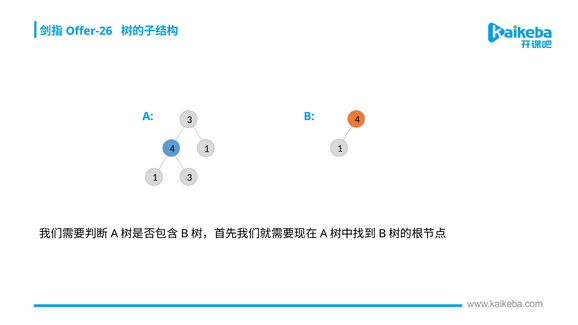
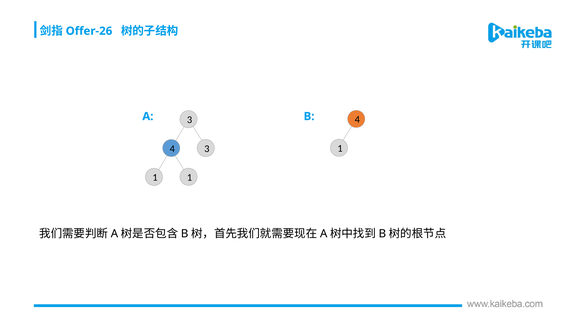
1: 1 -> 3 (207, 149)
1 3: 3 -> 1 (190, 178)
